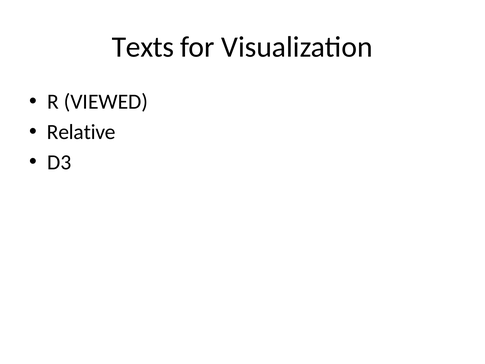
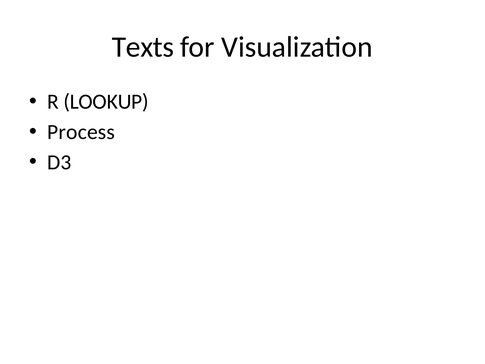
VIEWED: VIEWED -> LOOKUP (106, 102)
Relative: Relative -> Process (81, 132)
